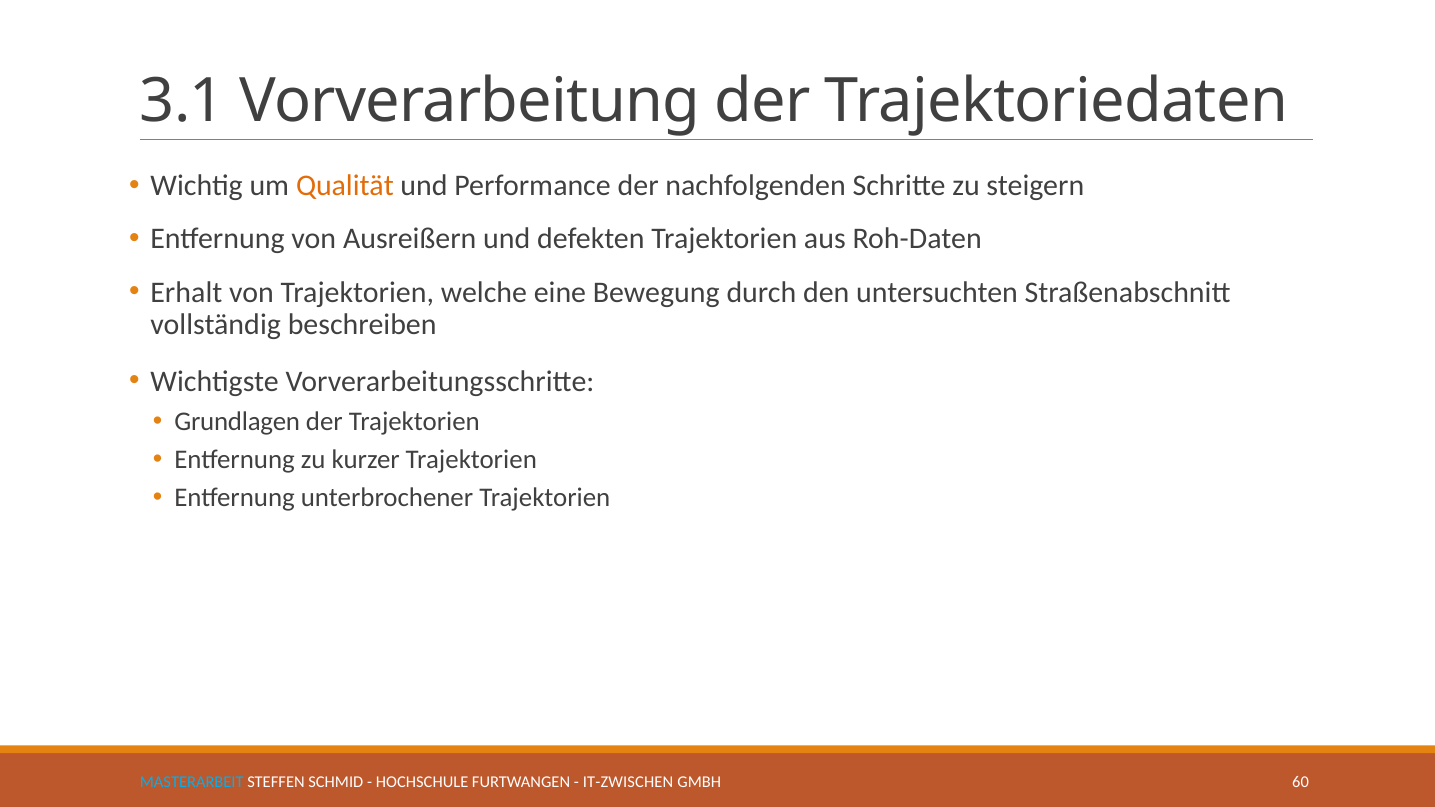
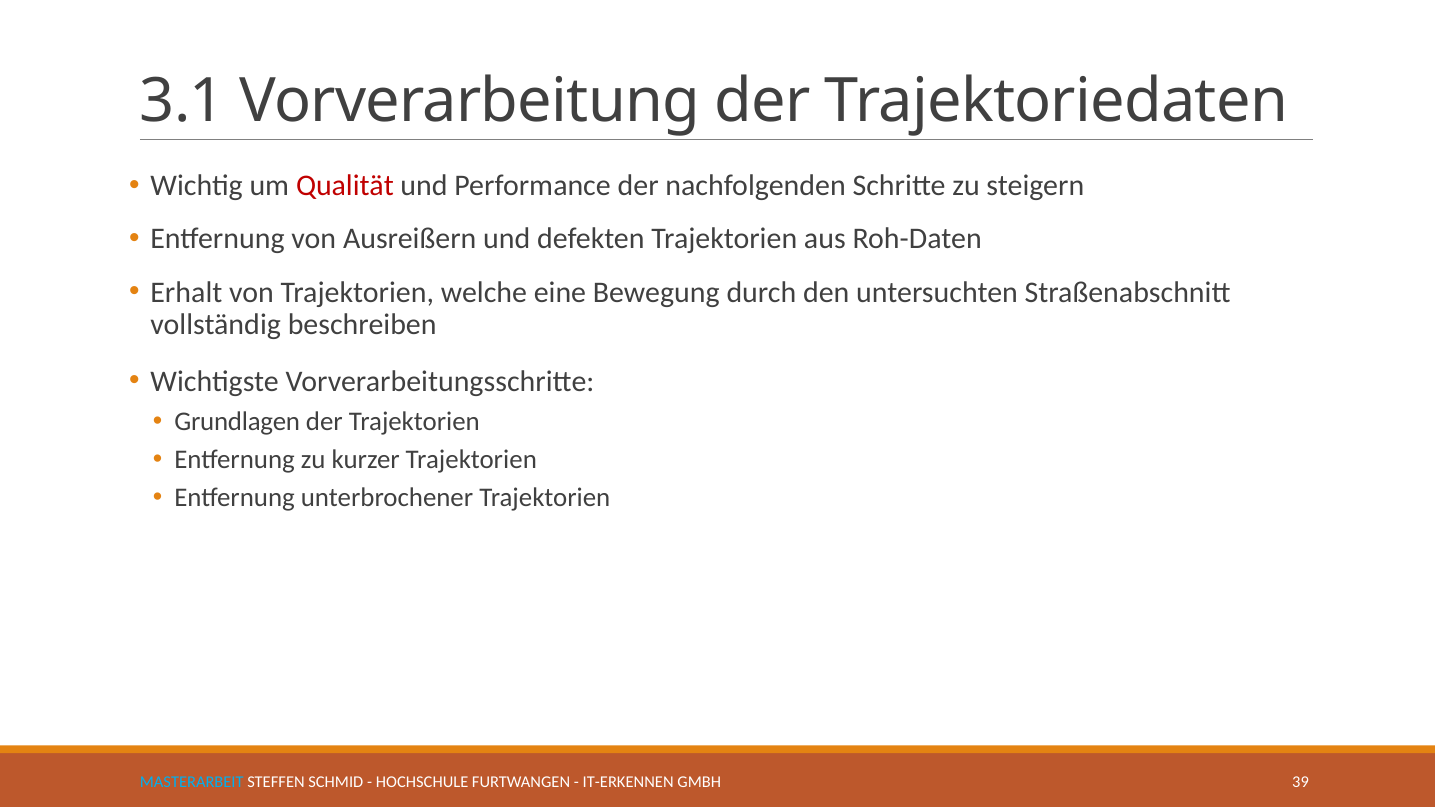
Qualität colour: orange -> red (345, 186)
IT-ZWISCHEN: IT-ZWISCHEN -> IT-ERKENNEN (628, 783)
60: 60 -> 39 (1301, 783)
